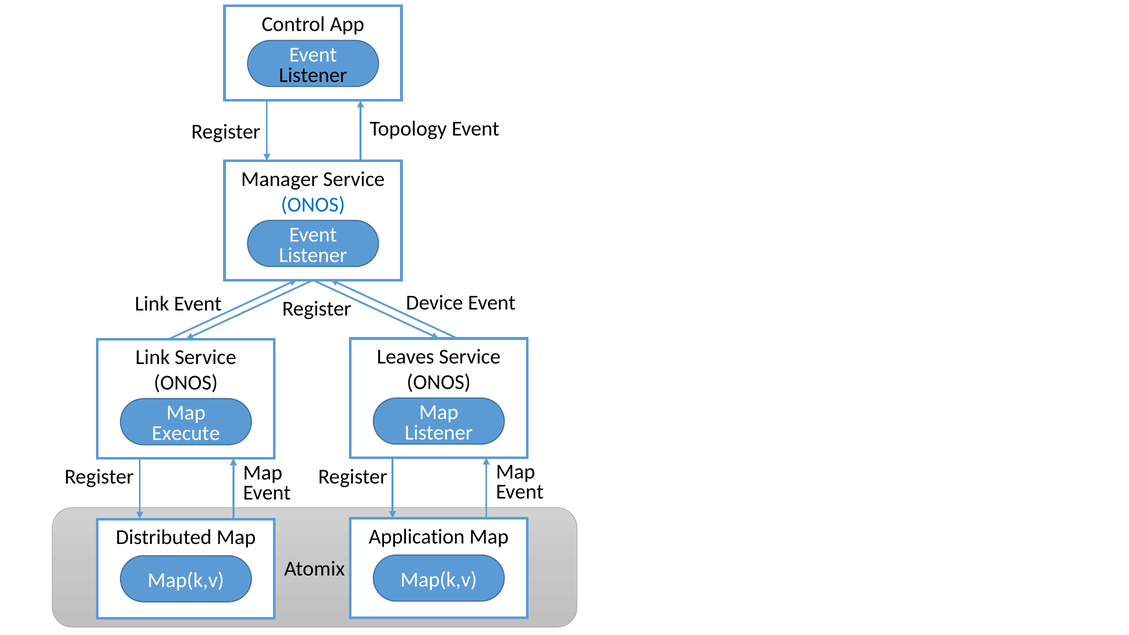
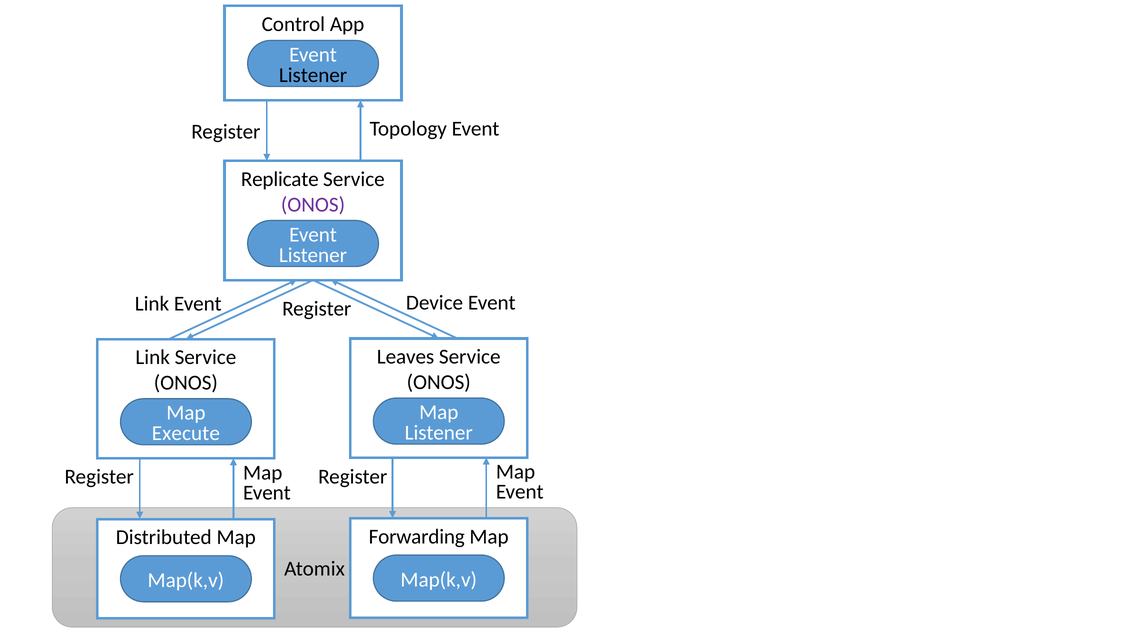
Manager: Manager -> Replicate (280, 179)
ONOS colour: blue -> purple (313, 205)
Application: Application -> Forwarding (417, 537)
